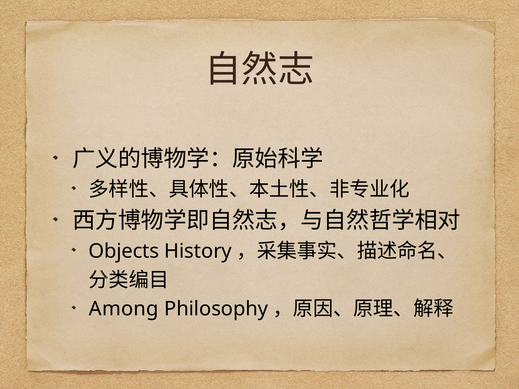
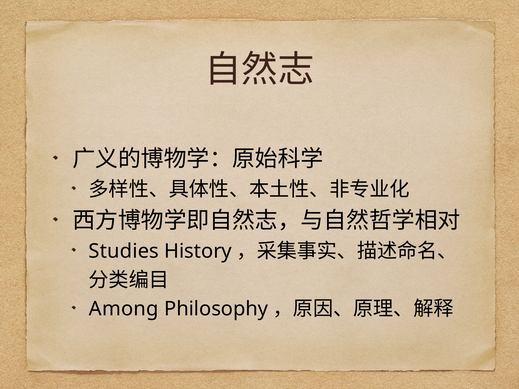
Objects: Objects -> Studies (124, 251)
